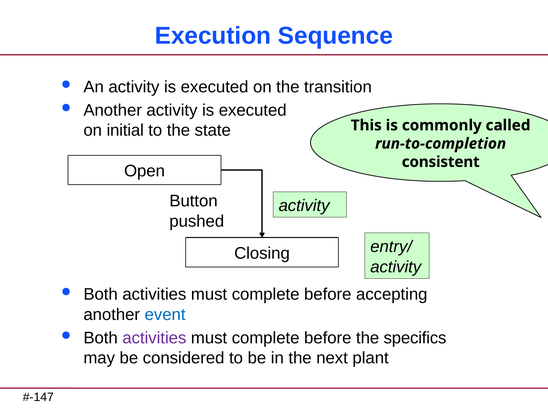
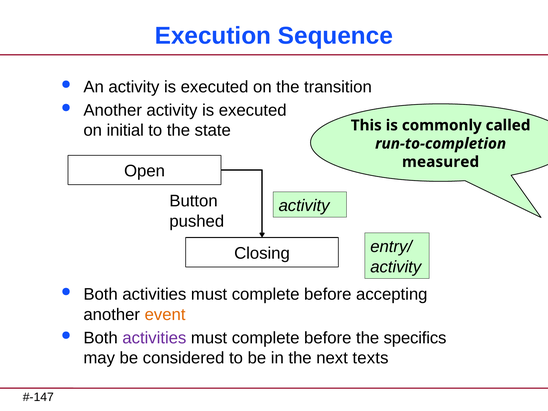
consistent: consistent -> measured (441, 162)
event colour: blue -> orange (165, 315)
plant: plant -> texts (370, 358)
